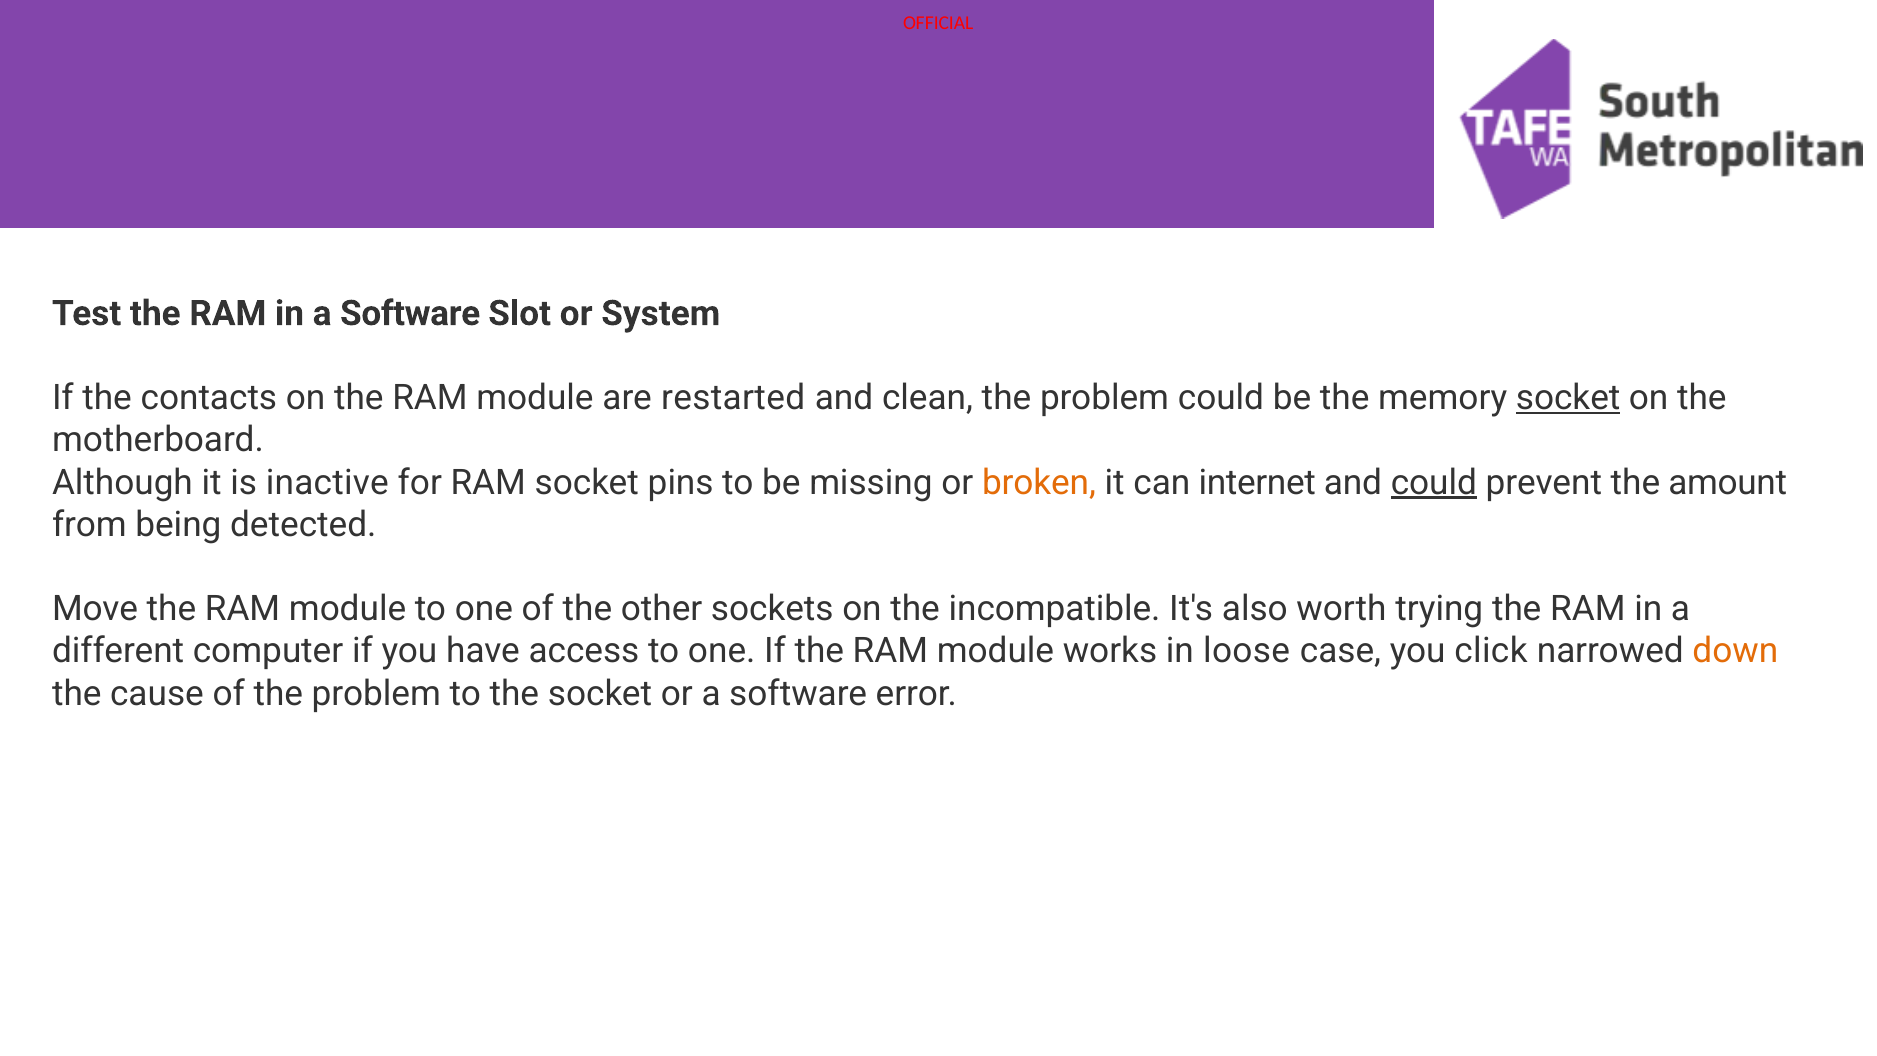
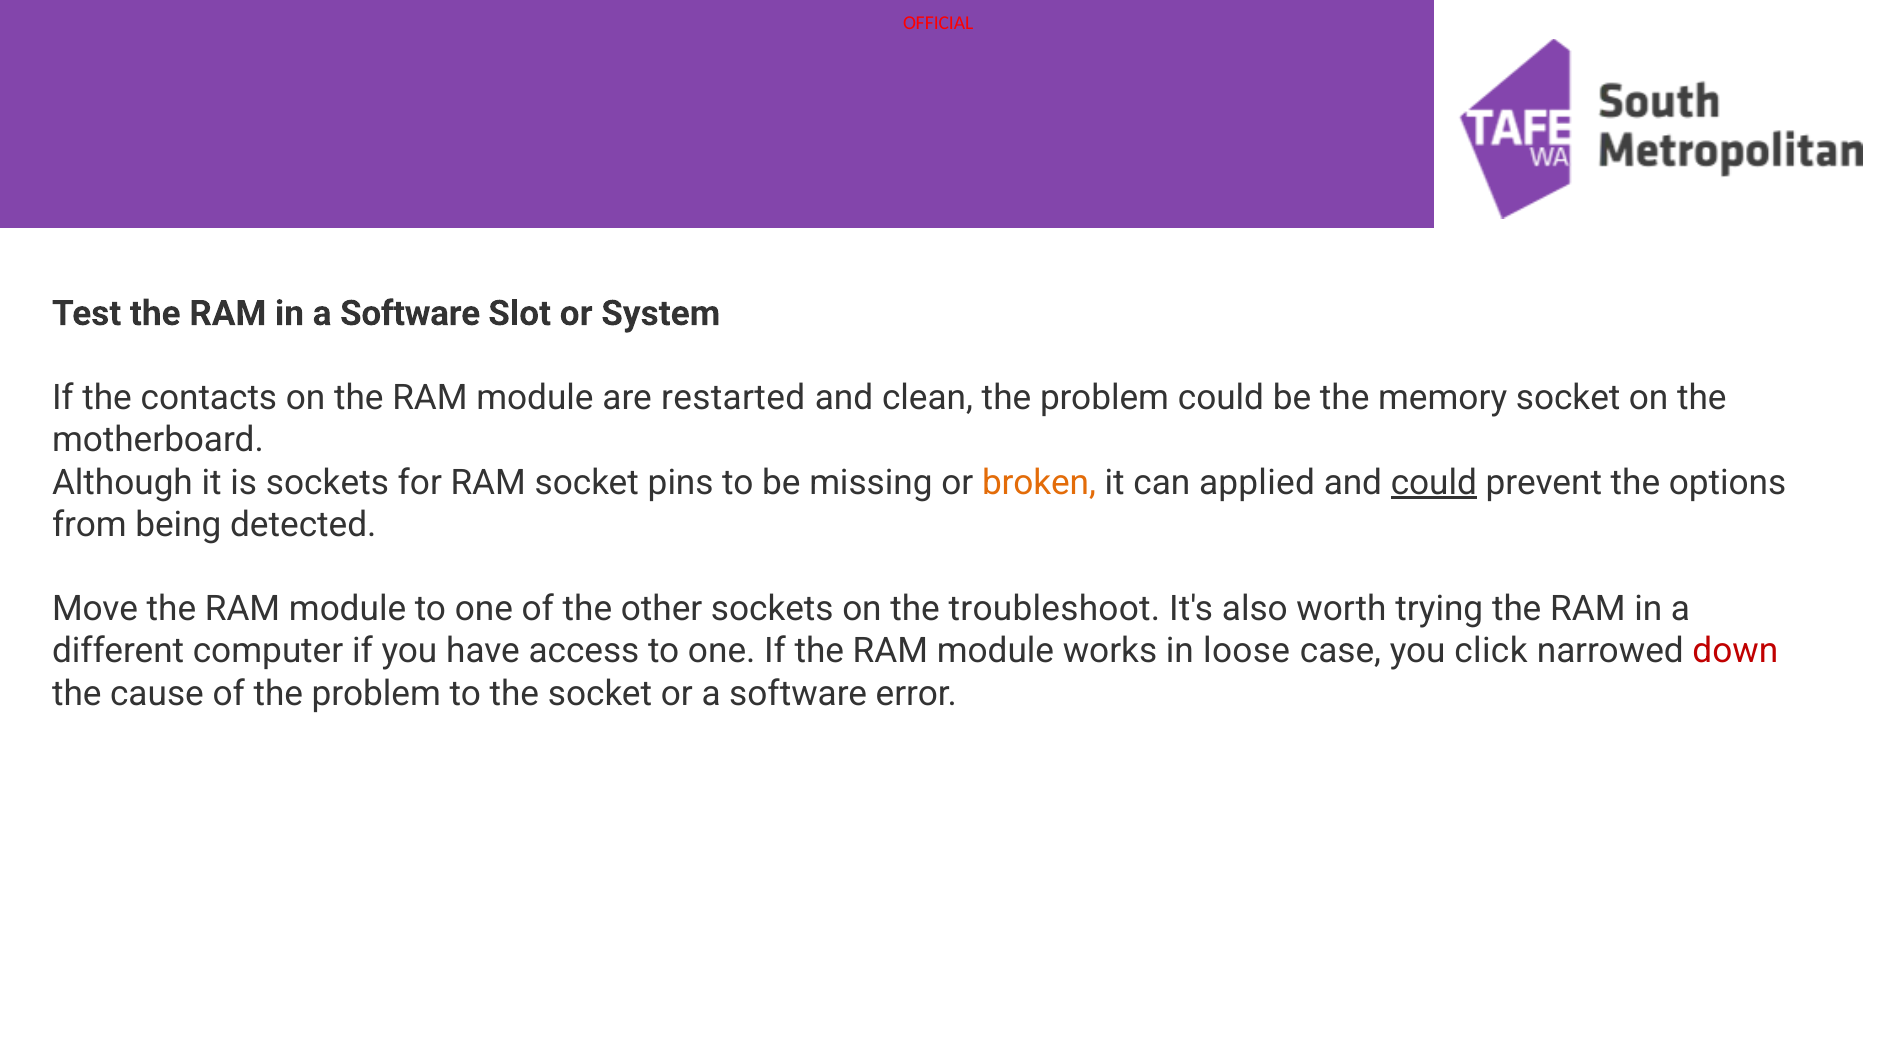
socket underline: present -> none (1568, 398)
is inactive: inactive -> sockets (327, 482)
internet: internet -> applied (1257, 482)
amount: amount -> options (1728, 482)
incompatible: incompatible -> troubleshoot (1054, 609)
down colour: orange -> red (1735, 651)
